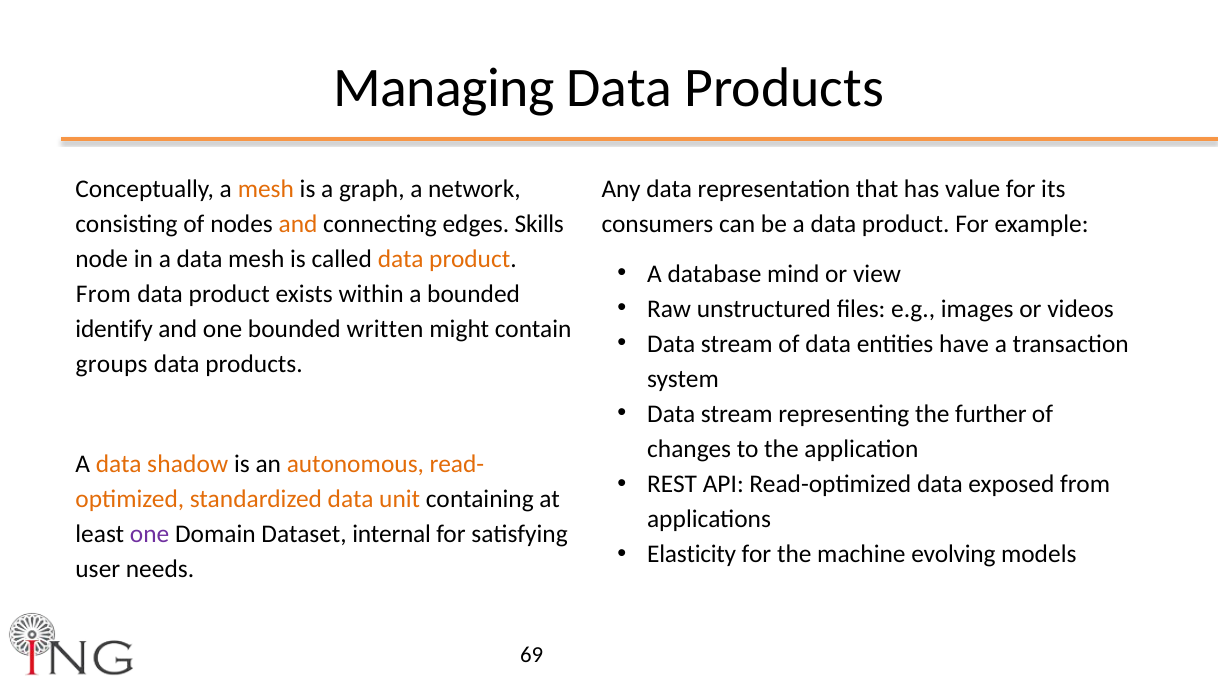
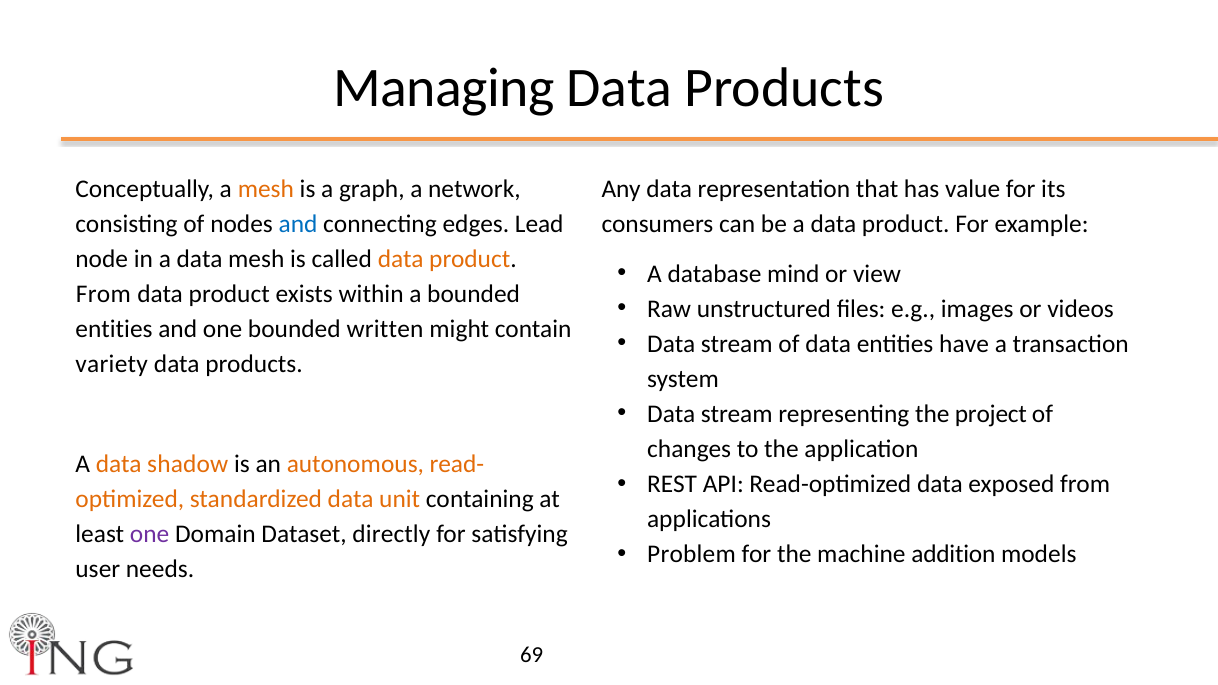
and colour: orange -> blue (298, 224)
Skills: Skills -> Lead (539, 224)
identify: identify -> entities (114, 329)
groups: groups -> variety (112, 364)
further: further -> project (991, 414)
internal: internal -> directly (391, 534)
Elasticity: Elasticity -> Problem (691, 554)
evolving: evolving -> addition (953, 554)
